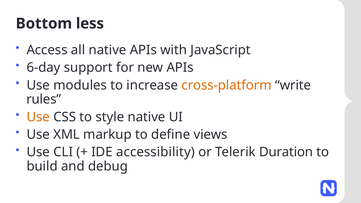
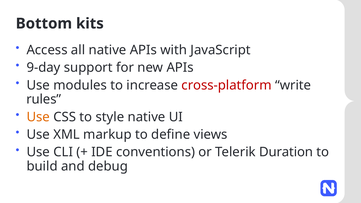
less: less -> kits (90, 24)
6-day: 6-day -> 9-day (43, 68)
cross-platform colour: orange -> red (227, 85)
accessibility: accessibility -> conventions (156, 152)
